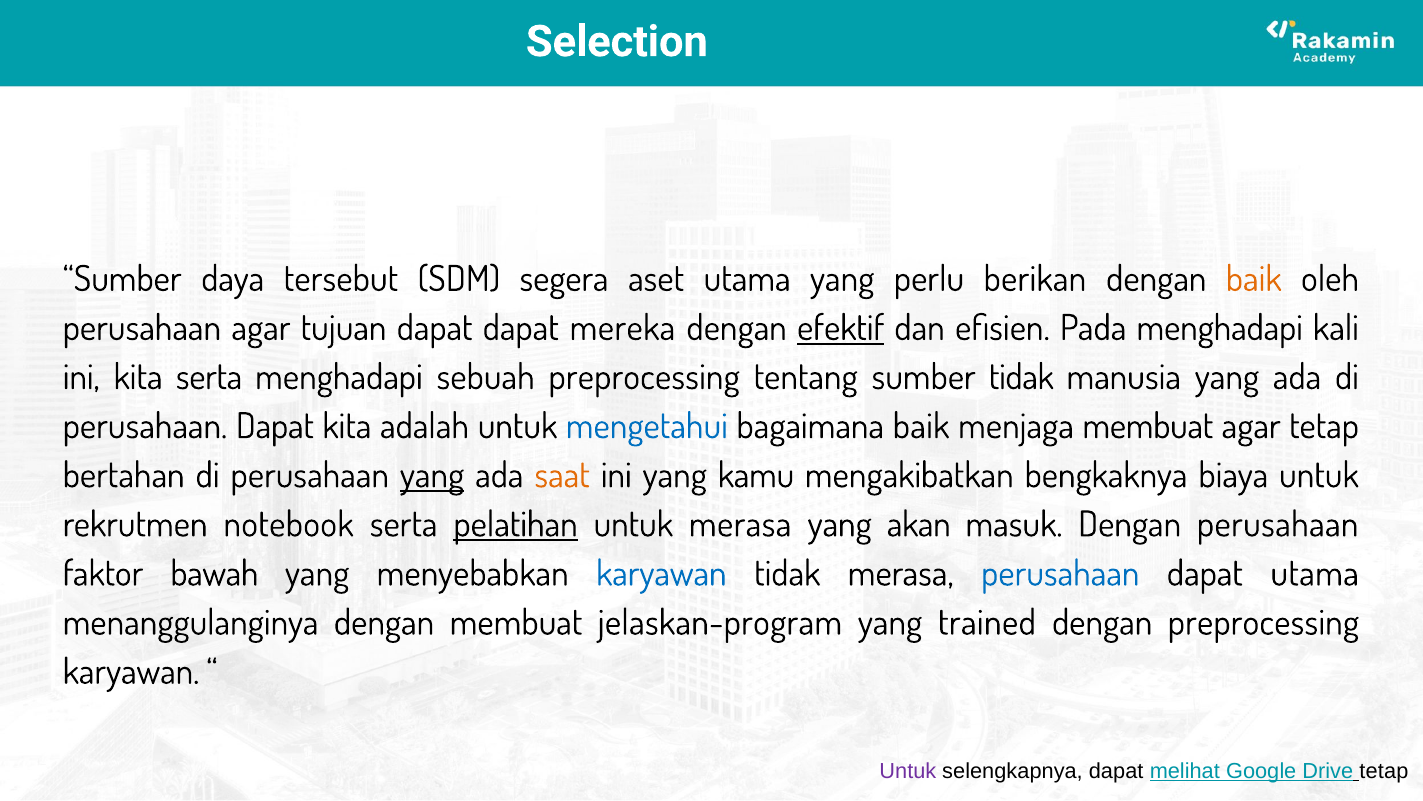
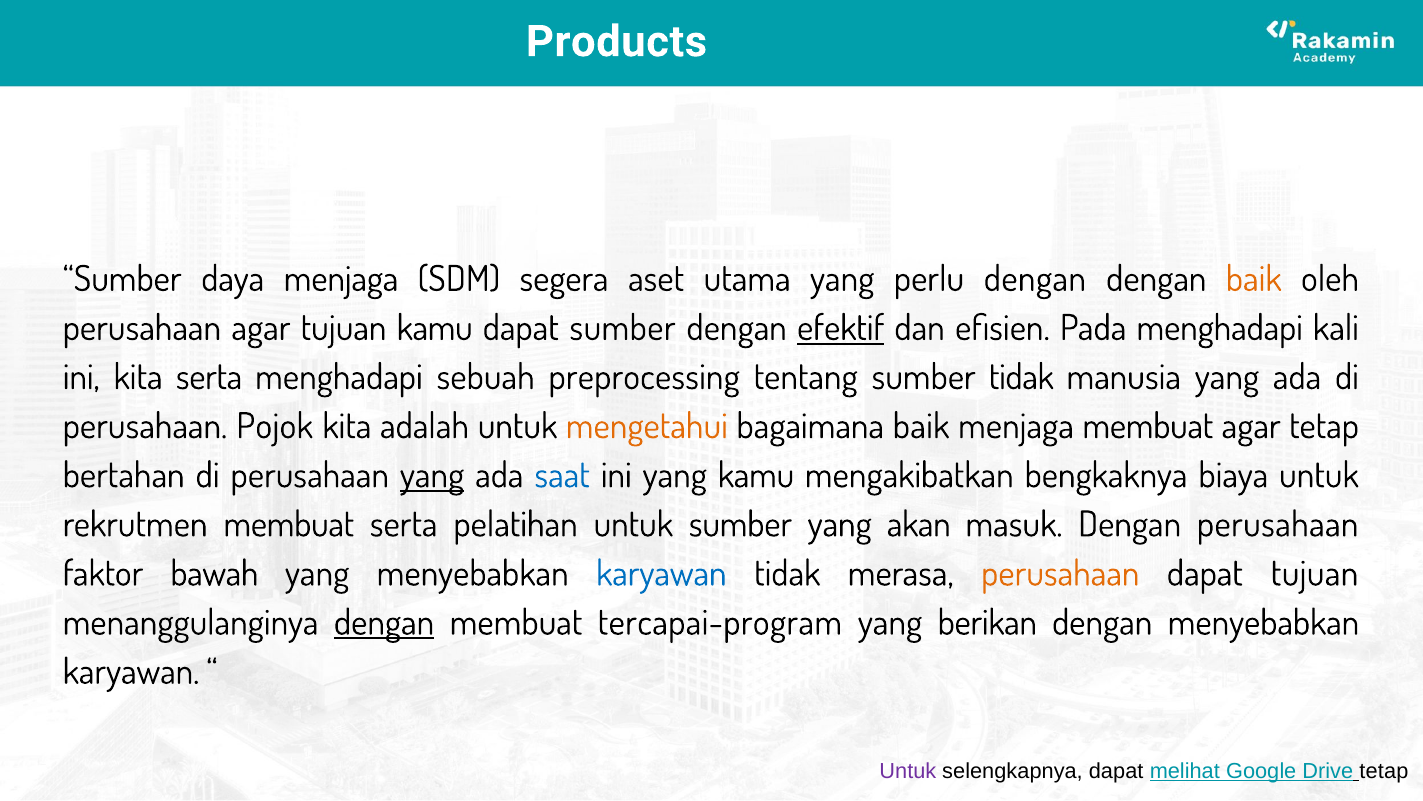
Selection: Selection -> Products (616, 42)
daya tersebut: tersebut -> menjaga (341, 279)
perlu berikan: berikan -> dengan (1035, 279)
tujuan dapat: dapat -> kamu (435, 328)
dapat mereka: mereka -> sumber (622, 328)
Dapat: Dapat -> Pojok (275, 426)
mengetahui colour: blue -> orange (647, 426)
saat colour: orange -> blue (562, 475)
rekrutmen notebook: notebook -> membuat (289, 524)
pelatihan underline: present -> none (516, 524)
untuk merasa: merasa -> sumber (740, 524)
perusahaan colour: blue -> orange (1060, 573)
dapat utama: utama -> tujuan (1315, 573)
dengan underline: none -> present (384, 623)
jelaskan-program: jelaskan-program -> tercapai-program (720, 623)
trained: trained -> berikan (987, 623)
dengan preprocessing: preprocessing -> menyebabkan (1263, 623)
